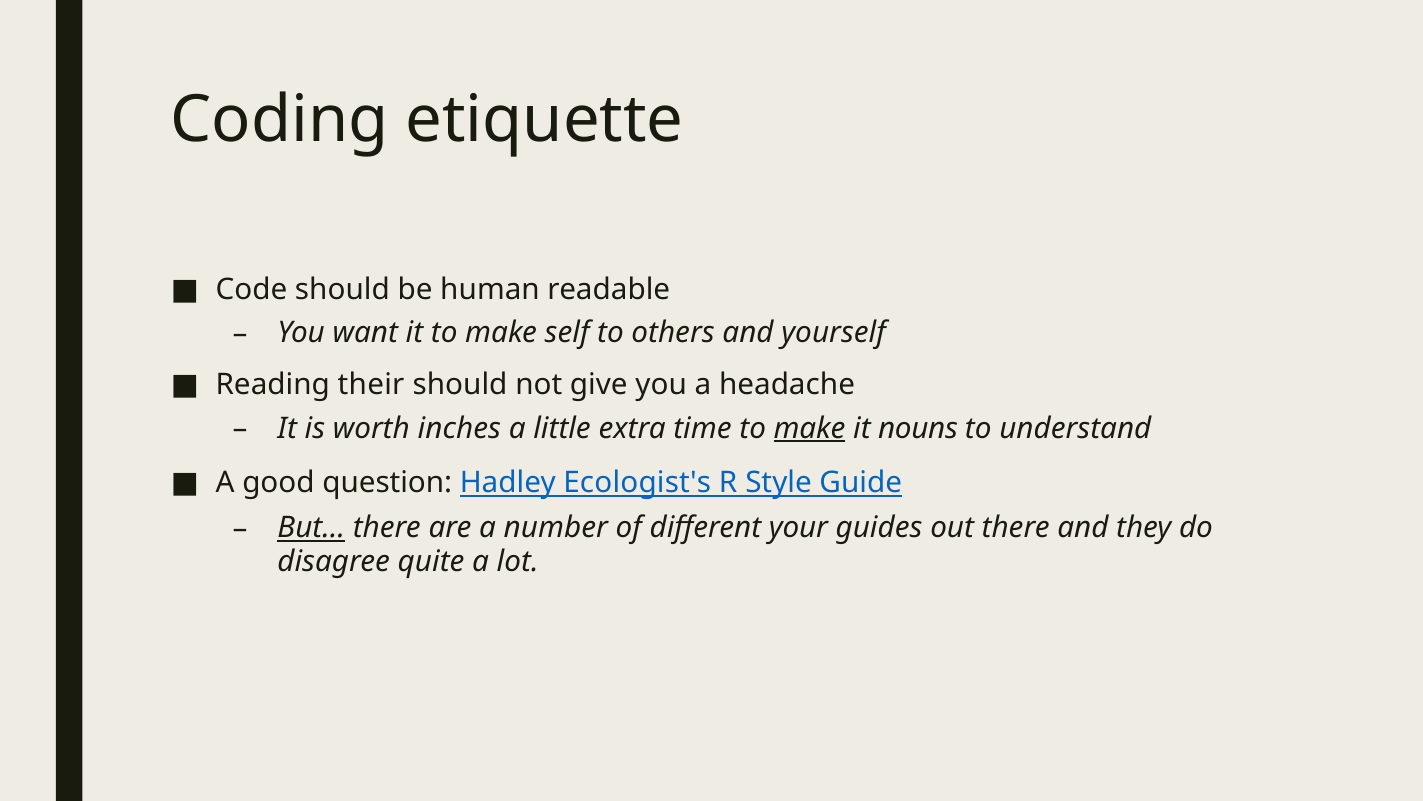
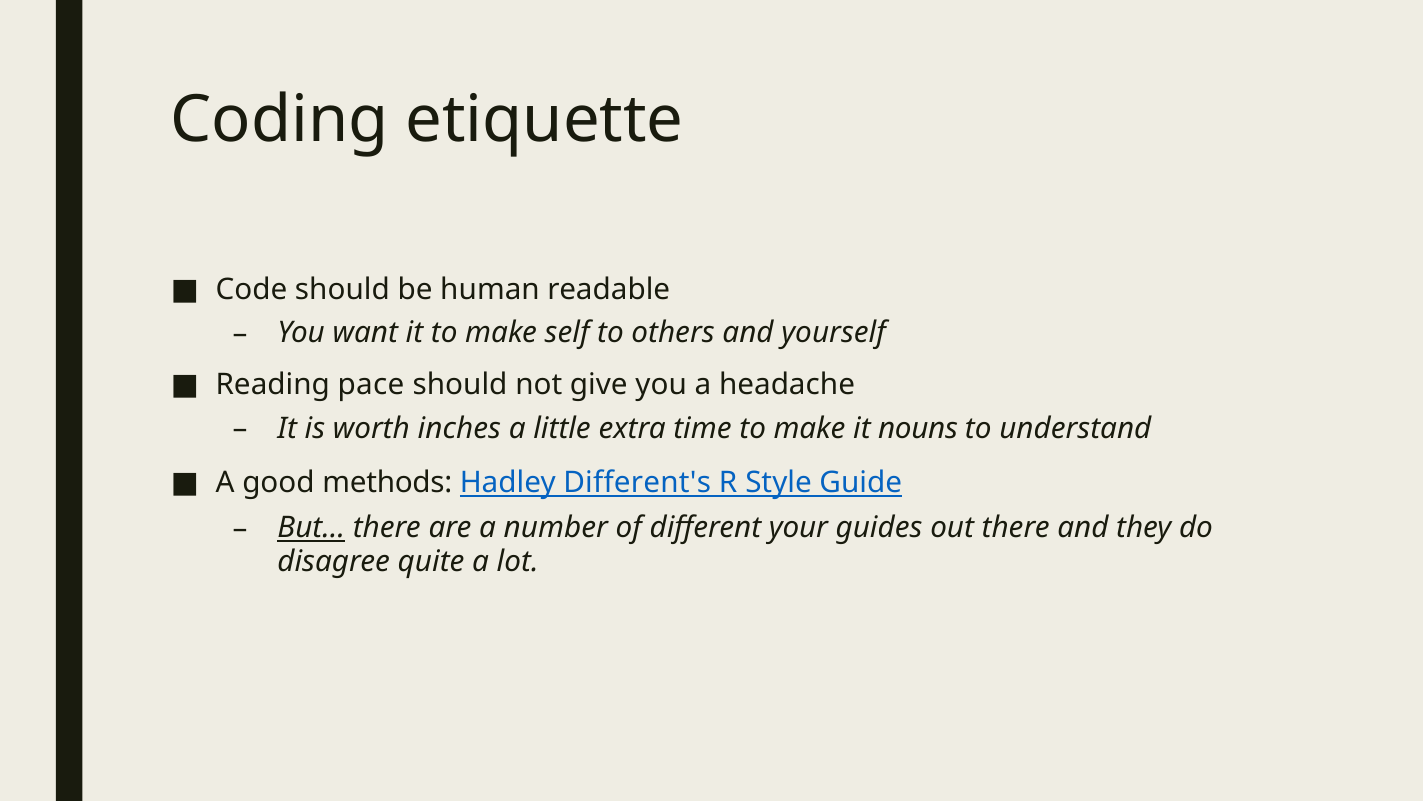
their: their -> pace (371, 384)
make underline: present -> none (810, 428)
question: question -> methods (387, 482)
Ecologist's: Ecologist's -> Different's (637, 482)
